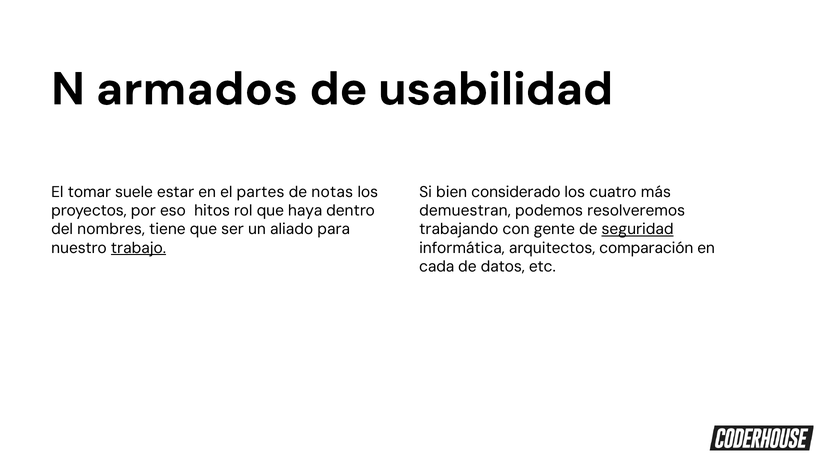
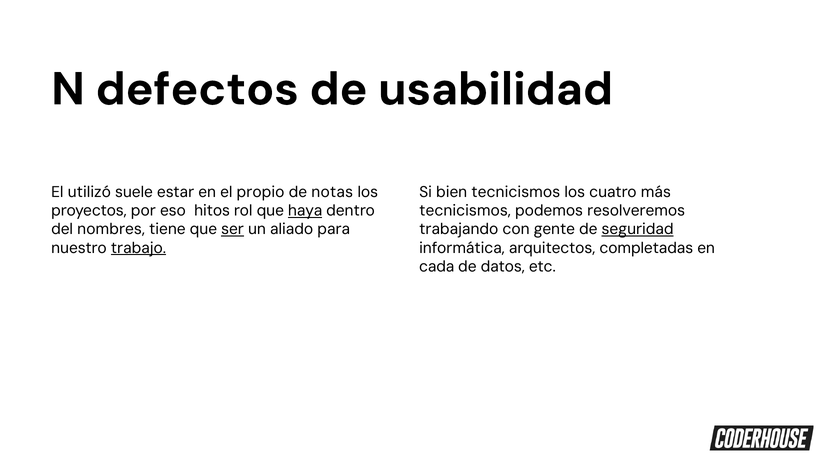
armados: armados -> defectos (197, 89)
tomar: tomar -> utilizó (89, 192)
partes: partes -> propio (261, 192)
bien considerado: considerado -> tecnicismos (516, 192)
haya underline: none -> present (305, 211)
demuestran: demuestran -> tecnicismos (465, 211)
ser underline: none -> present (233, 229)
comparación: comparación -> completadas (646, 248)
